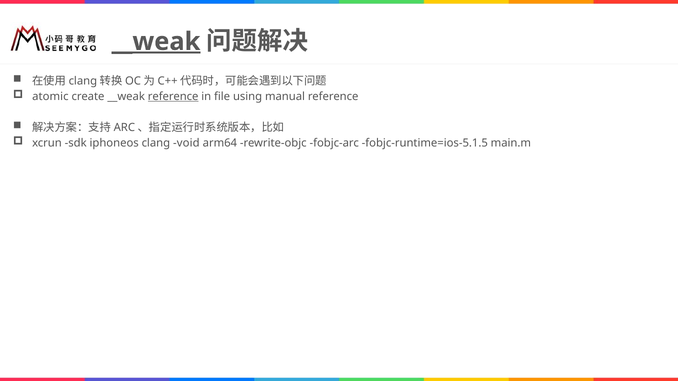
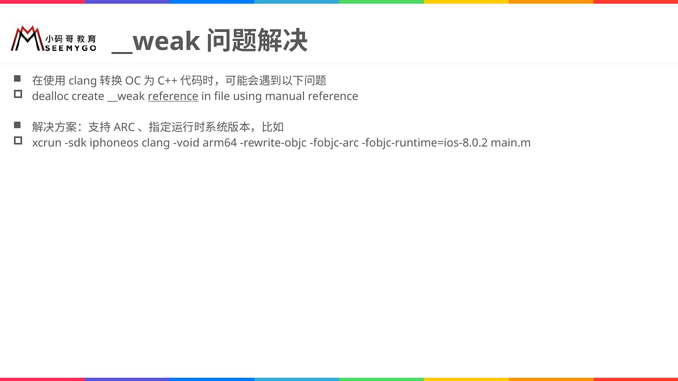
__weak underline: present -> none (156, 42)
atomic: atomic -> dealloc (50, 97)
fobjc-runtime=ios-5.1.5: fobjc-runtime=ios-5.1.5 -> fobjc-runtime=ios-8.0.2 (425, 143)
